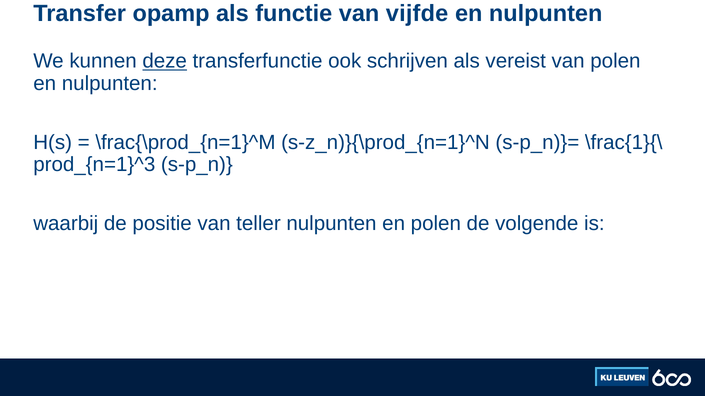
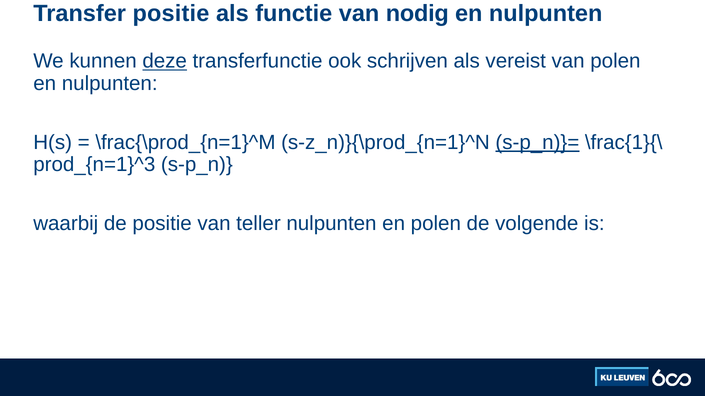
Transfer opamp: opamp -> positie (171, 13)
vijfde: vijfde -> nodig (417, 13)
s-p_n)}= underline: none -> present (537, 143)
